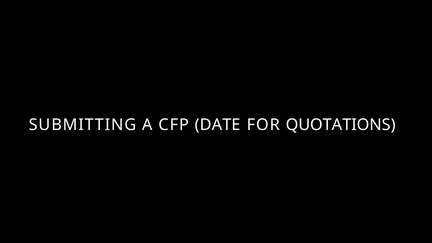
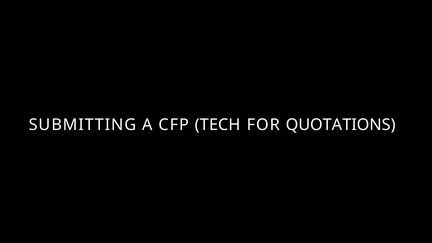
DATE: DATE -> TECH (218, 125)
